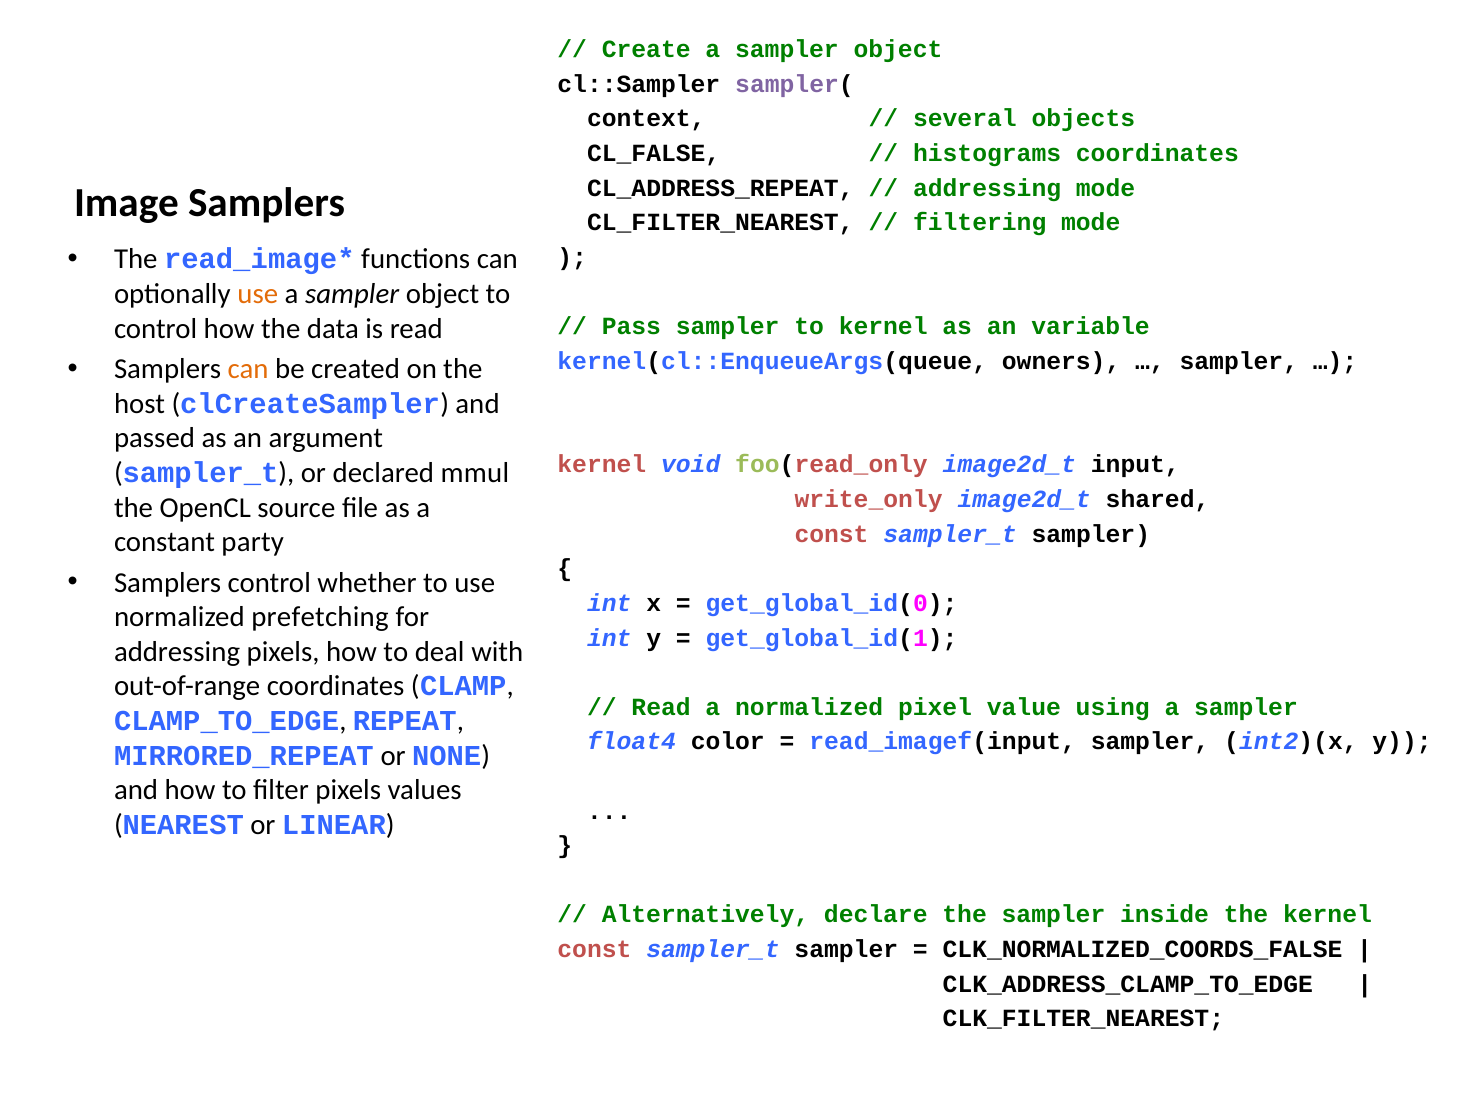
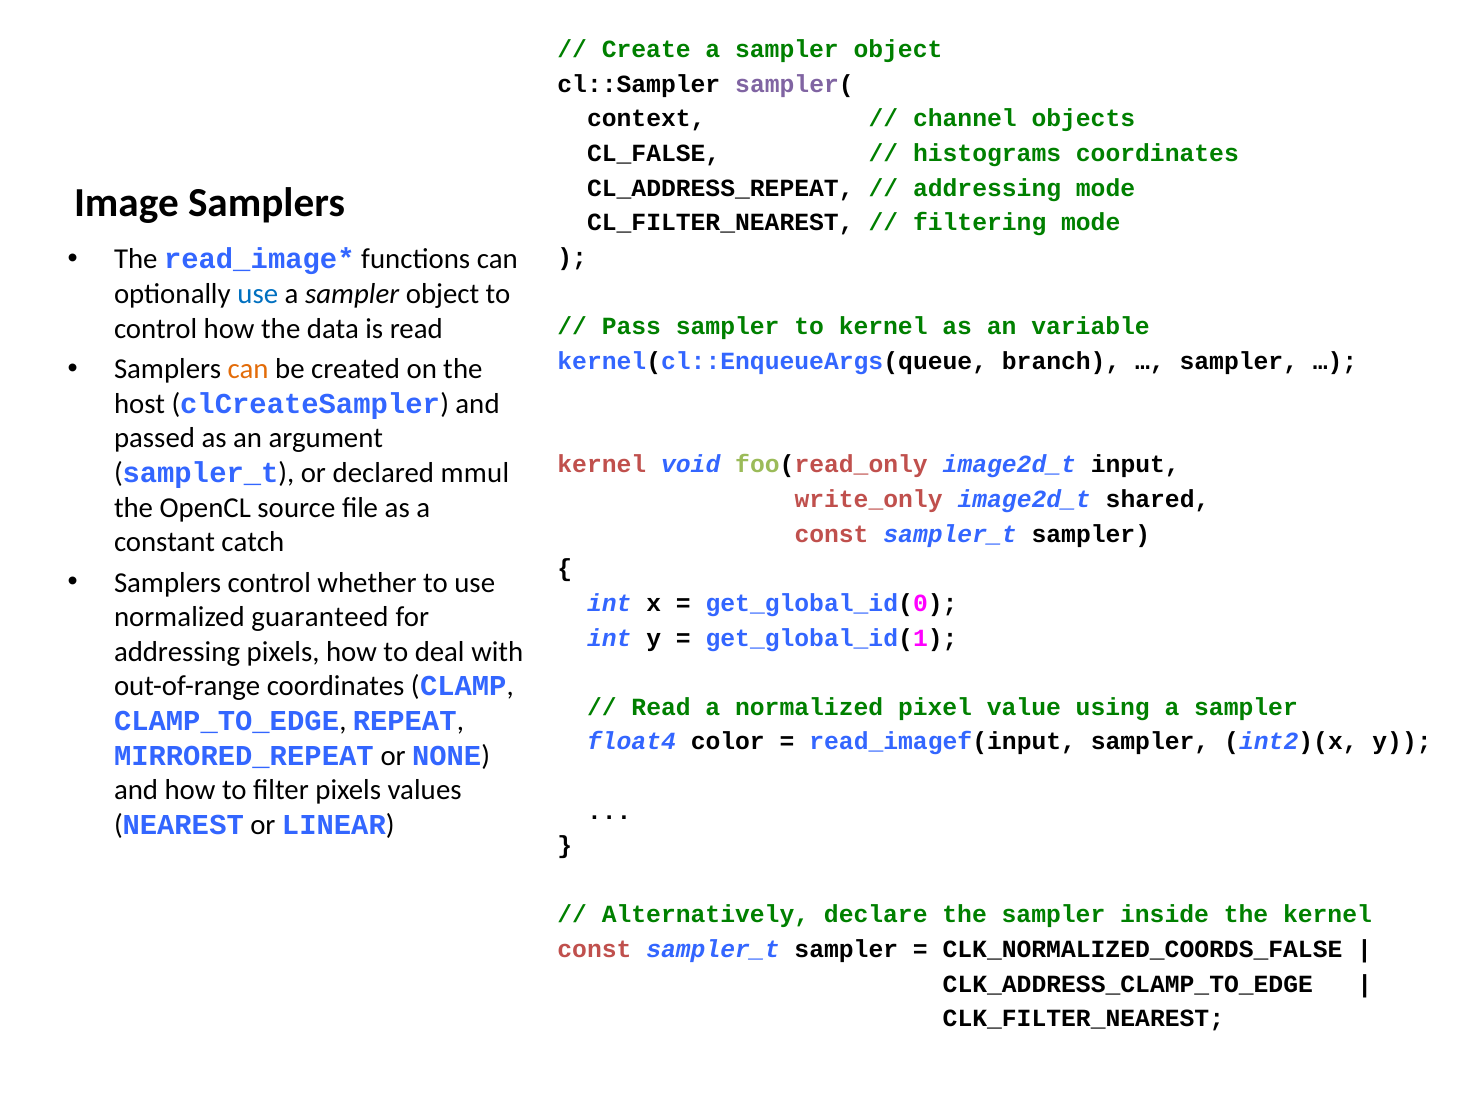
several: several -> channel (965, 119)
use colour: orange -> blue (258, 294)
owners: owners -> branch (1061, 361)
party: party -> catch (253, 542)
prefetching: prefetching -> guaranteed (320, 617)
